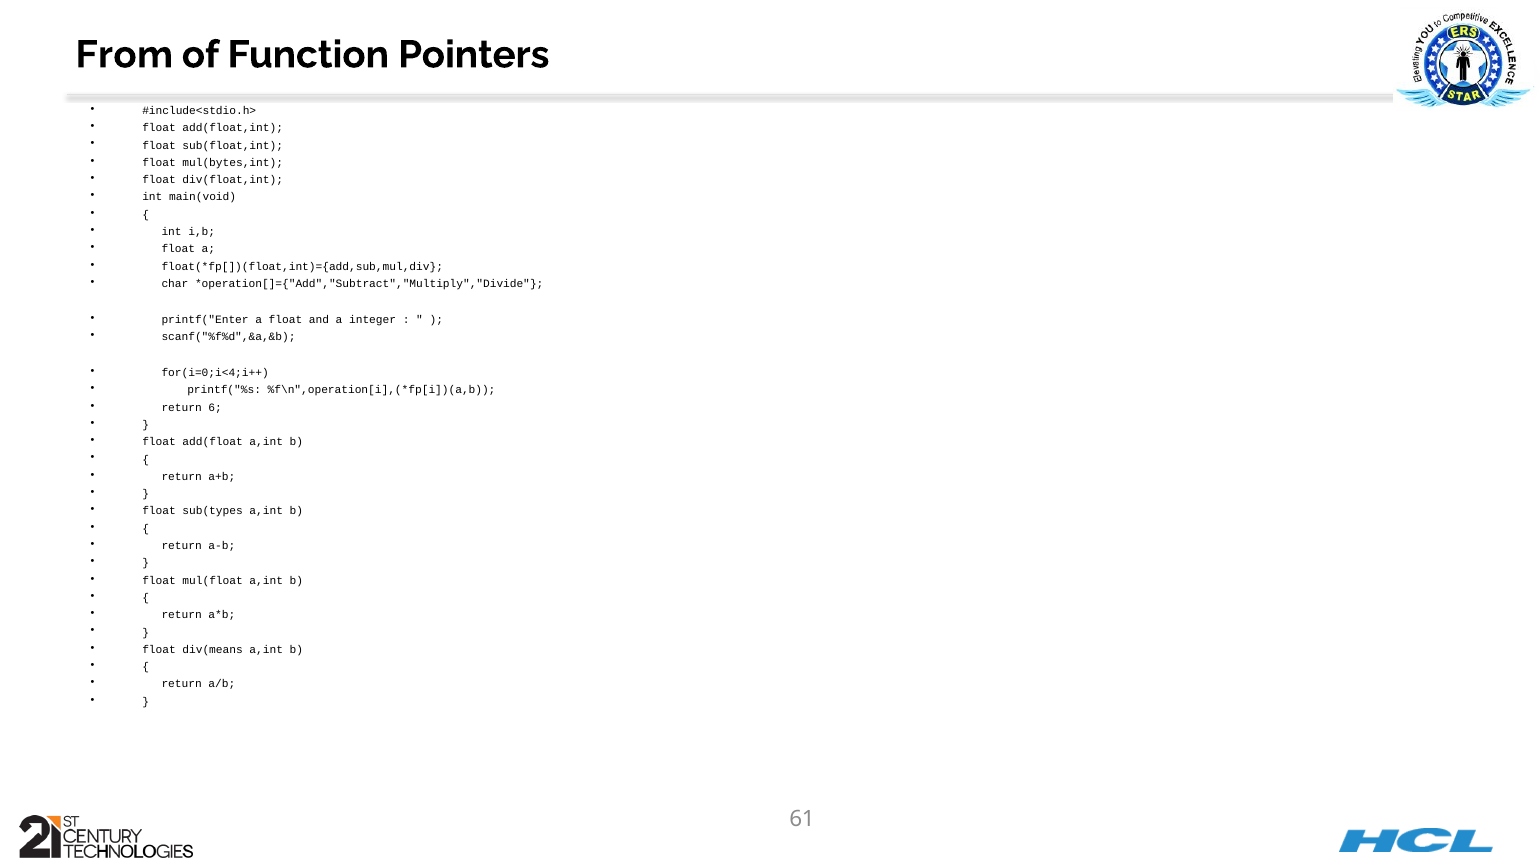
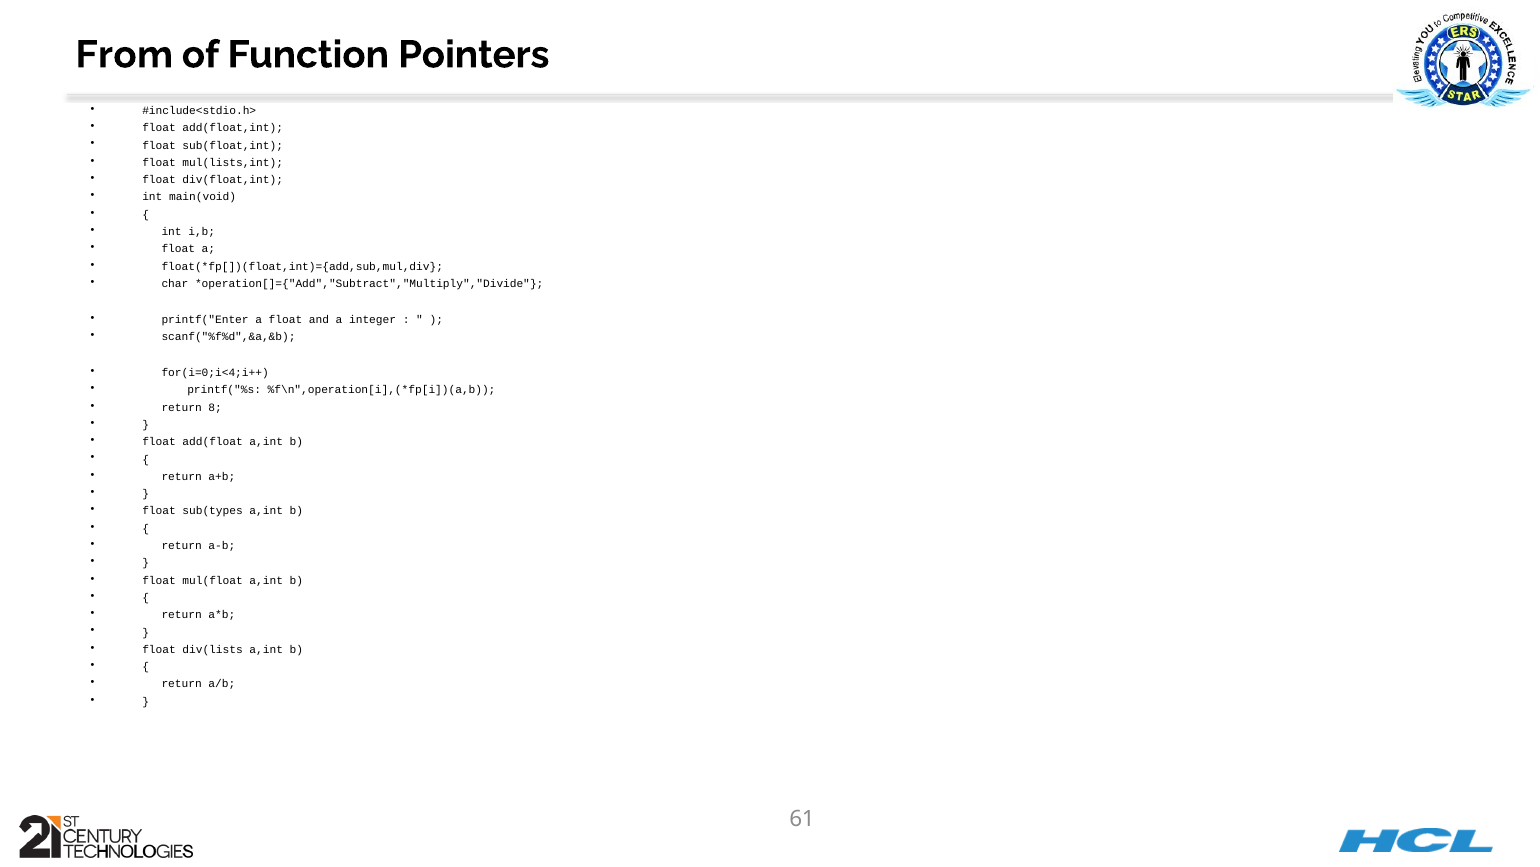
mul(bytes,int: mul(bytes,int -> mul(lists,int (233, 163)
6: 6 -> 8 (215, 407)
div(means: div(means -> div(lists (213, 649)
